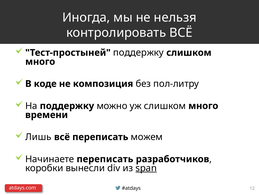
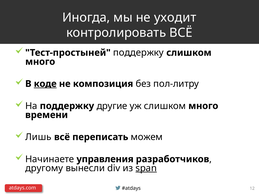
нельзя: нельзя -> уходит (175, 18)
коде underline: none -> present (45, 83)
можно: можно -> другие (112, 106)
Начинаете переписать: переписать -> управления (105, 159)
коробки: коробки -> другому (44, 167)
